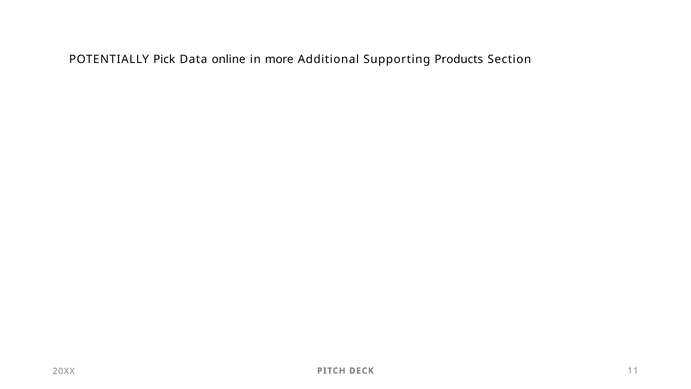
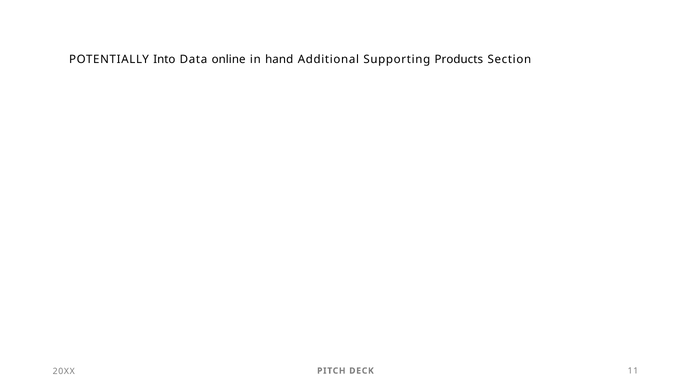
Pick: Pick -> Into (164, 60)
more: more -> hand (279, 60)
